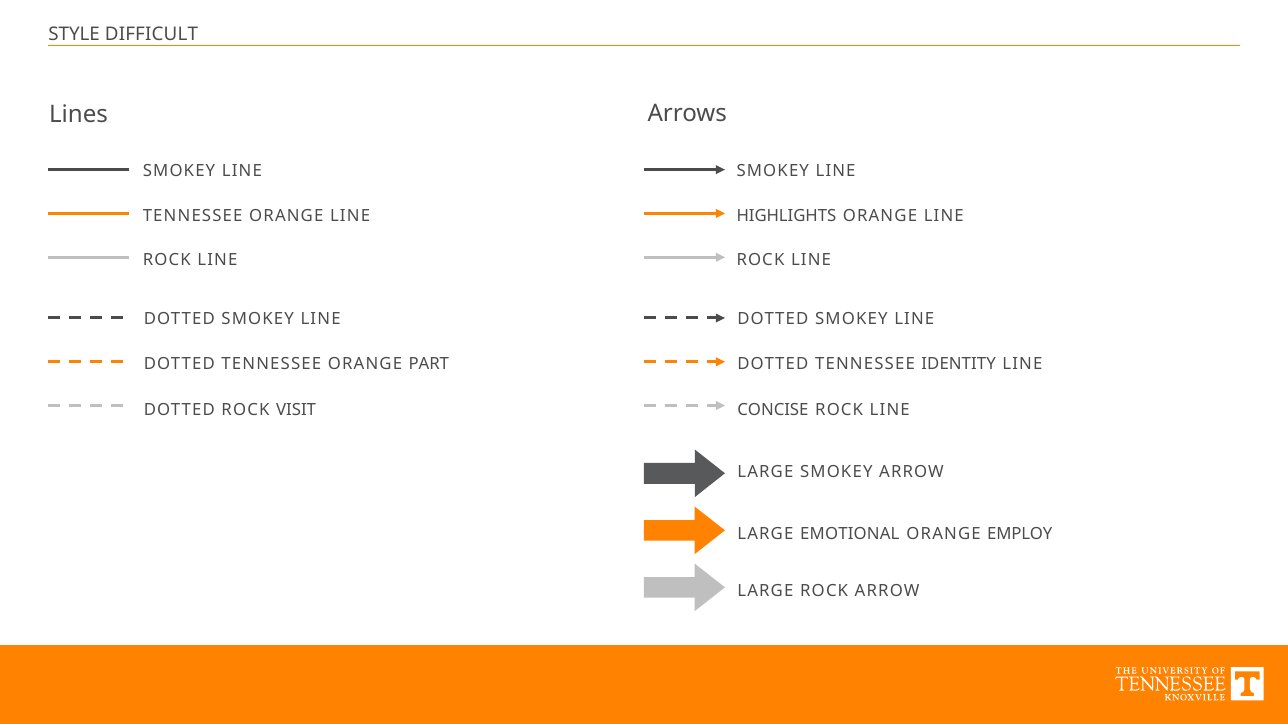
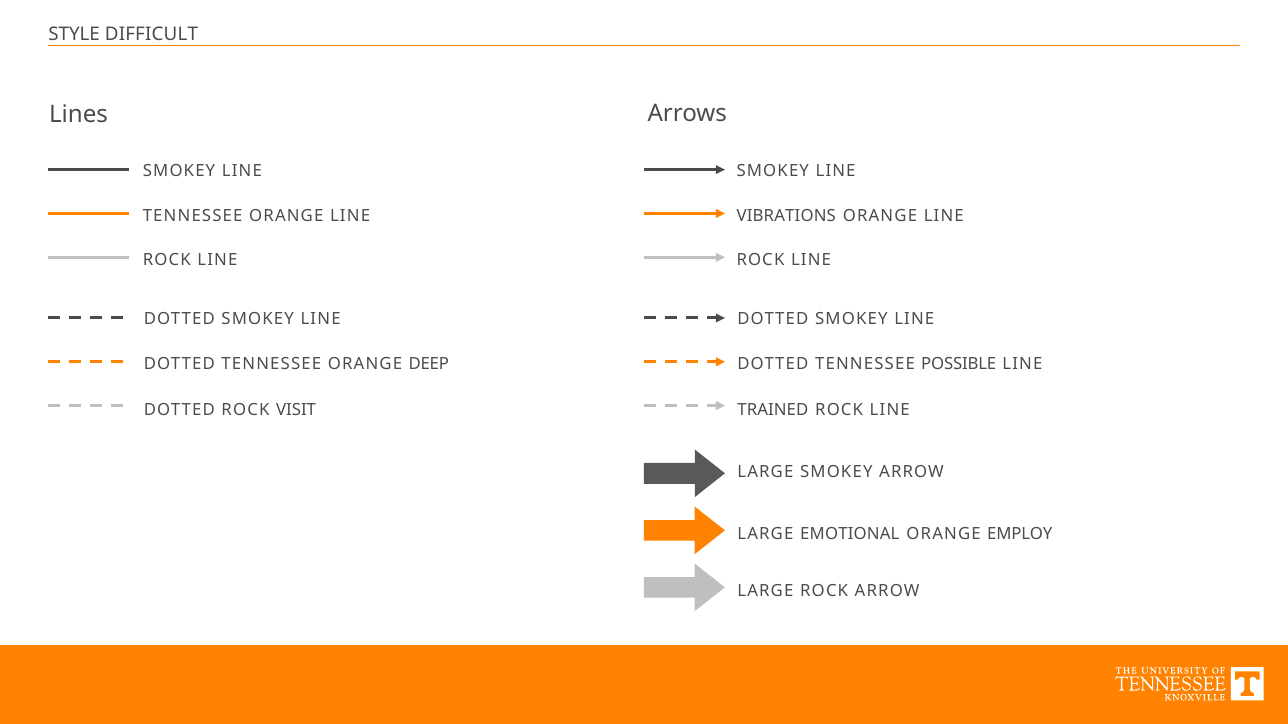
HIGHLIGHTS: HIGHLIGHTS -> VIBRATIONS (786, 216)
PART: PART -> DEEP (429, 365)
IDENTITY: IDENTITY -> POSSIBLE (959, 365)
CONCISE: CONCISE -> TRAINED (773, 410)
